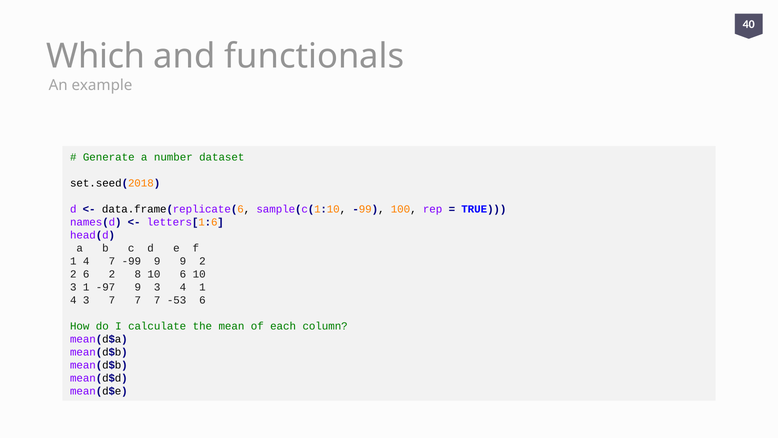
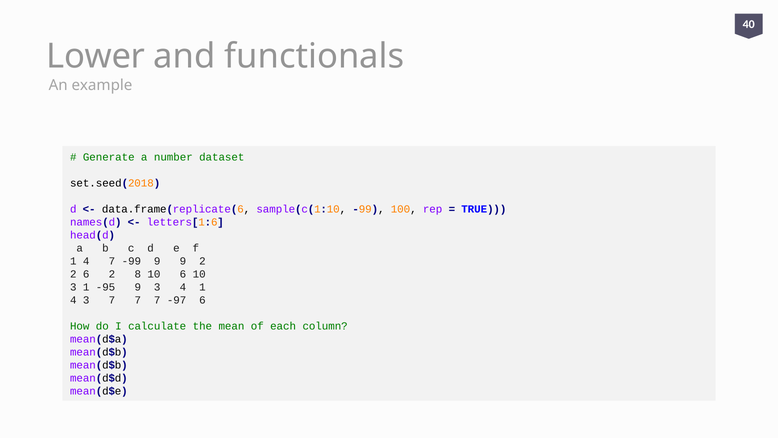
Which: Which -> Lower (96, 56)
-97: -97 -> -95 (106, 287)
-53: -53 -> -97 (177, 300)
